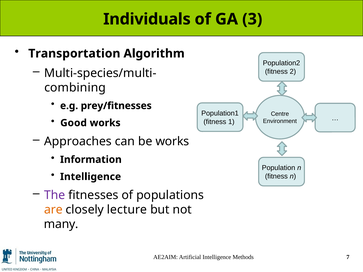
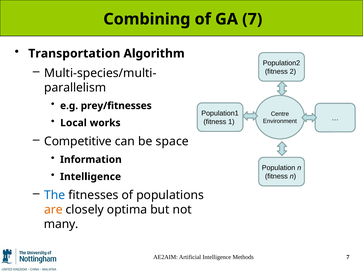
Individuals: Individuals -> Combining (147, 19)
GA 3: 3 -> 7 (252, 19)
combining: combining -> parallelism (75, 88)
Good: Good -> Local (74, 123)
Approaches: Approaches -> Competitive (78, 142)
be works: works -> space (172, 142)
The colour: purple -> blue (55, 195)
lecture: lecture -> optima (127, 210)
